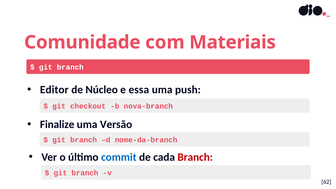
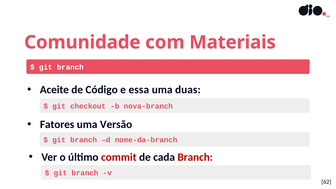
Editor: Editor -> Aceite (54, 90)
Núcleo: Núcleo -> Código (102, 90)
push: push -> duas (188, 90)
Finalize: Finalize -> Fatores (57, 124)
commit colour: blue -> red (119, 157)
